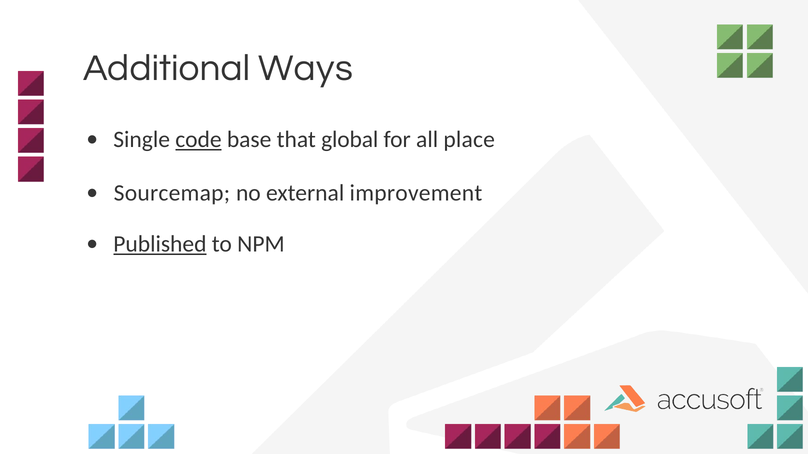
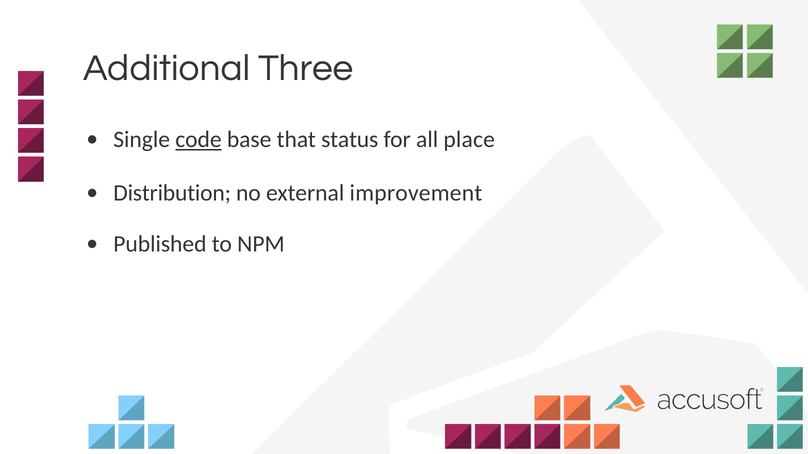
Ways: Ways -> Three (306, 68)
global: global -> status (350, 140)
Sourcemap: Sourcemap -> Distribution (172, 193)
Published underline: present -> none (160, 244)
